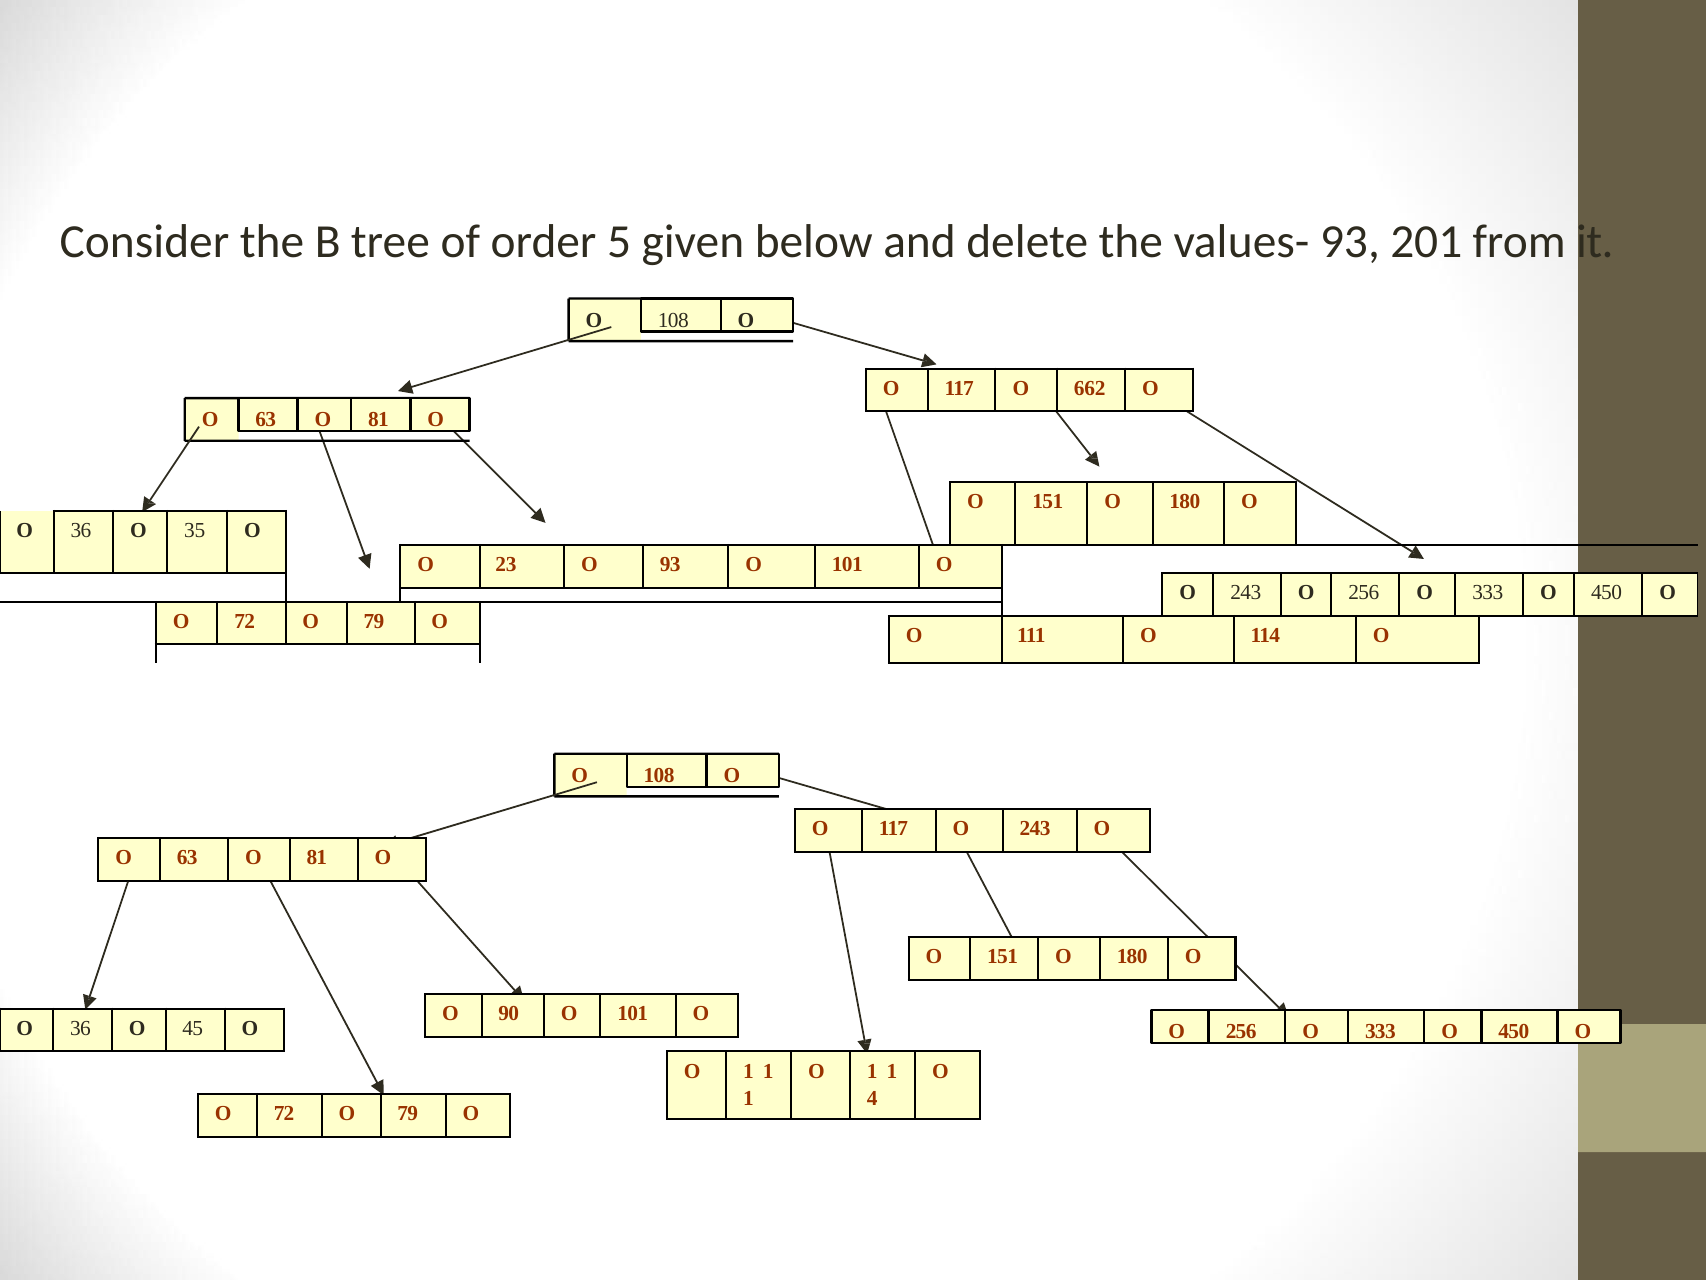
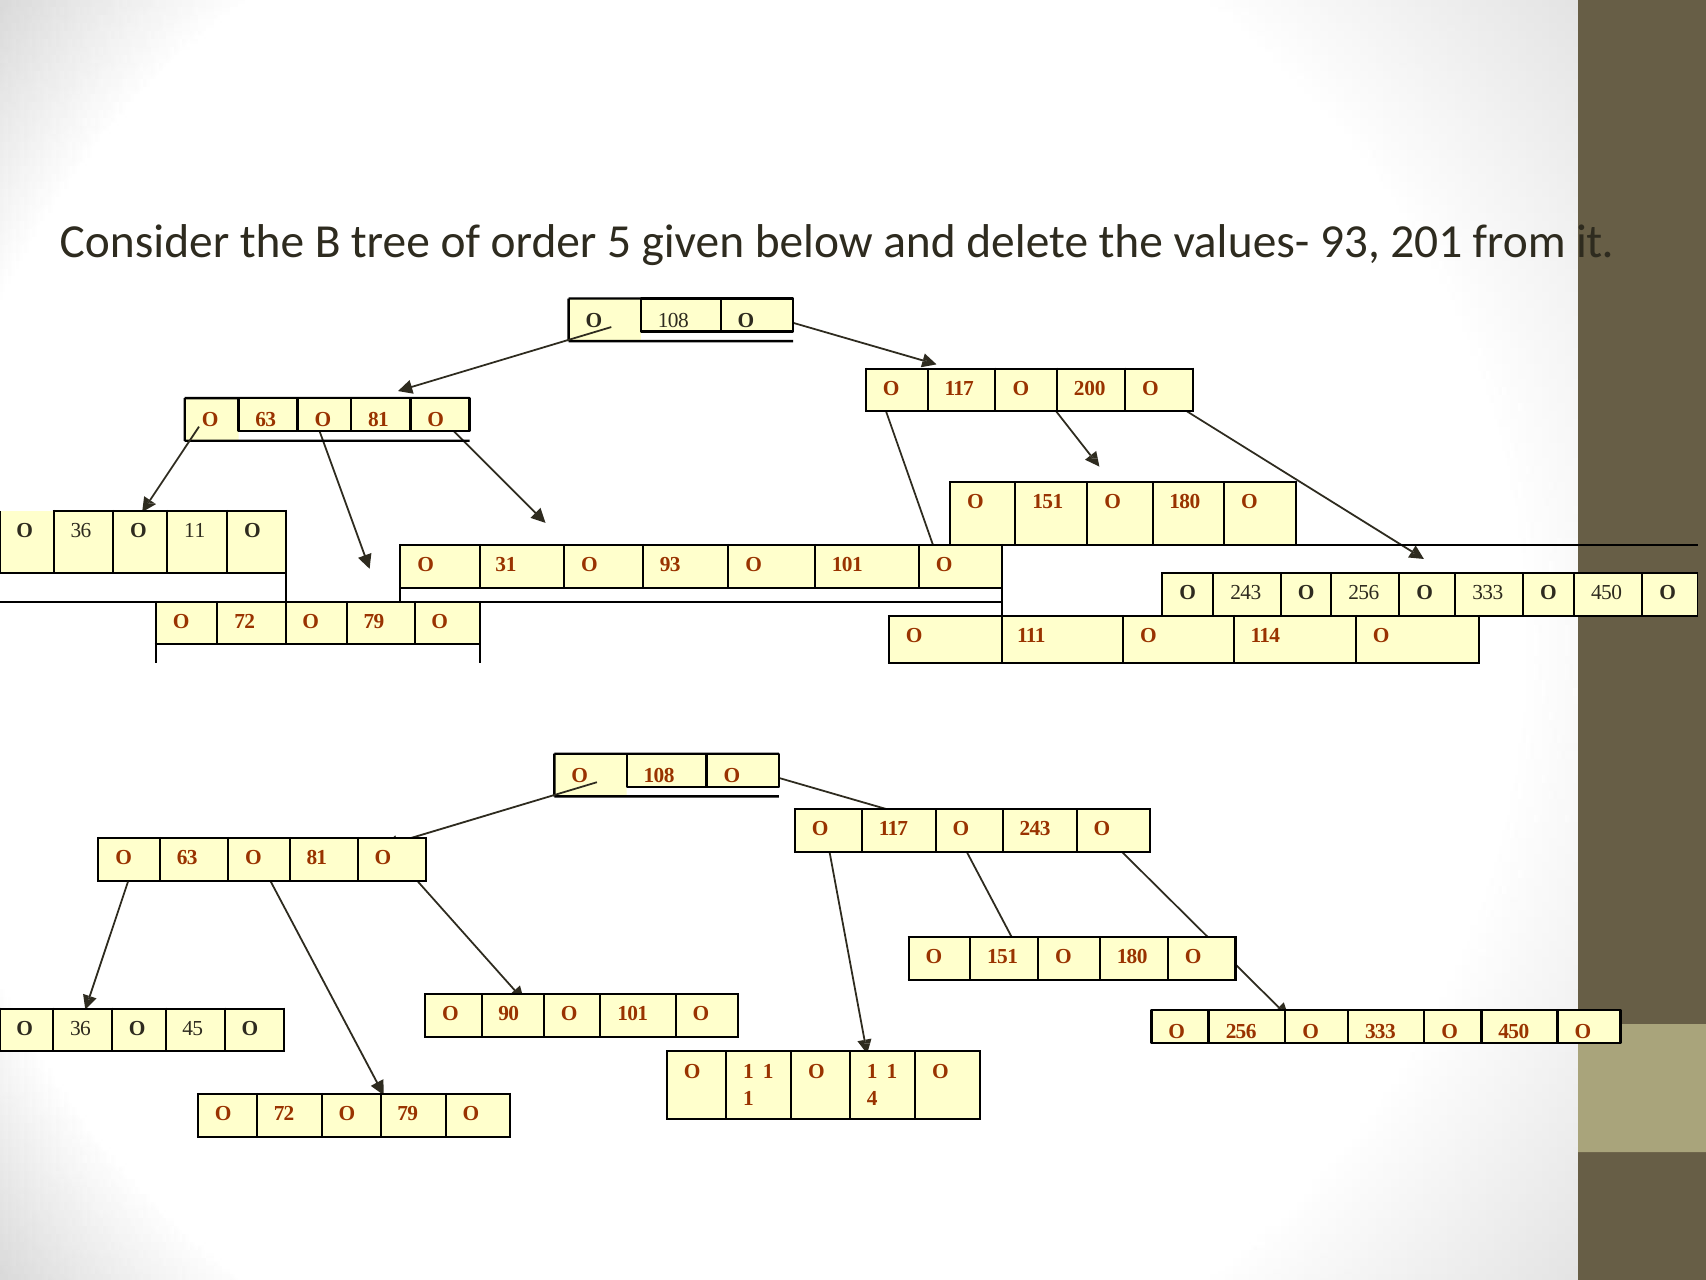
662: 662 -> 200 (1090, 388)
35: 35 -> 11 (195, 530)
23: 23 -> 31 (506, 564)
